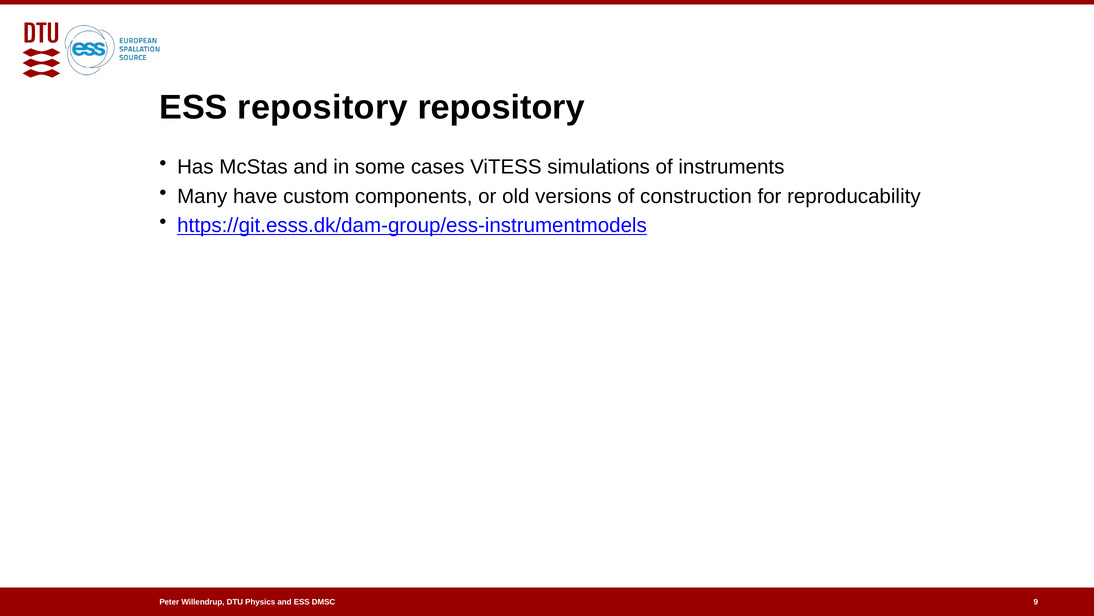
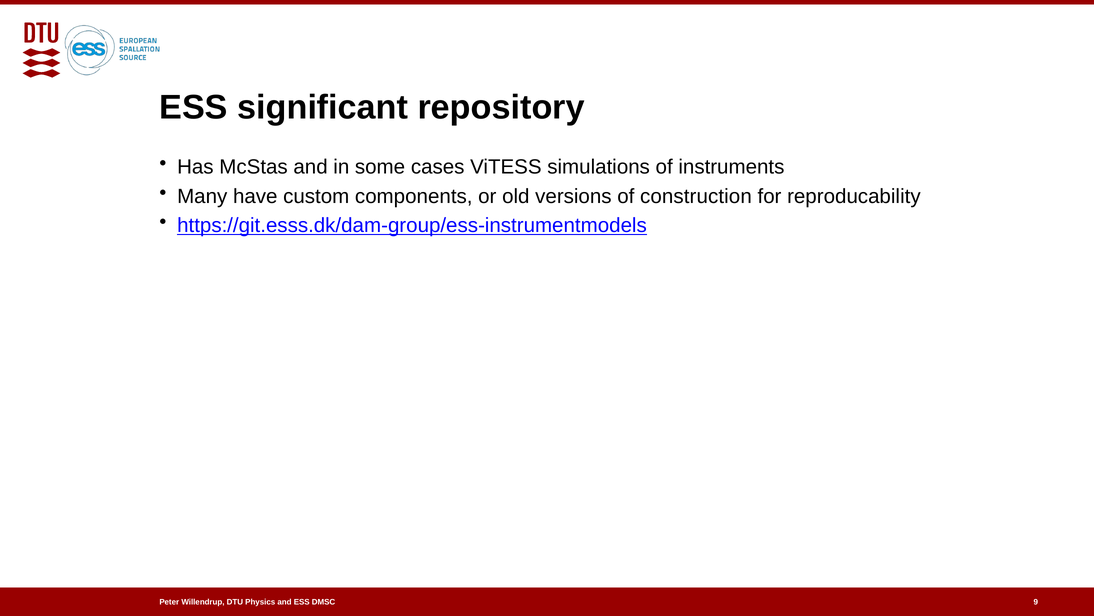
ESS repository: repository -> significant (323, 107)
